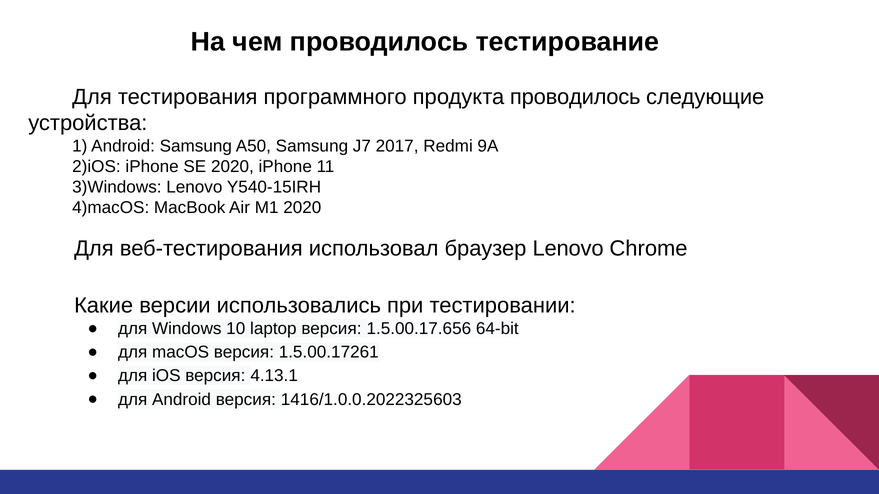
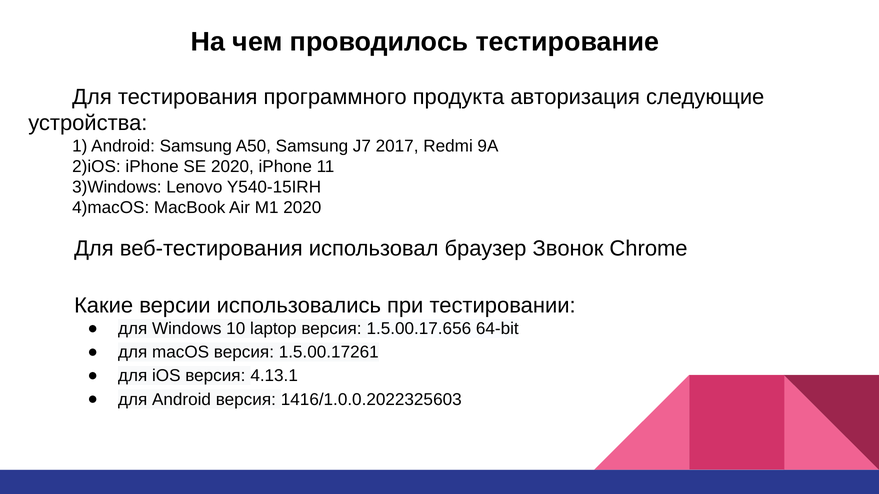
продукта проводилось: проводилось -> авторизация (575, 97)
браузер Lenovo: Lenovo -> Звонок (568, 249)
